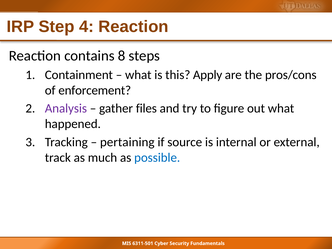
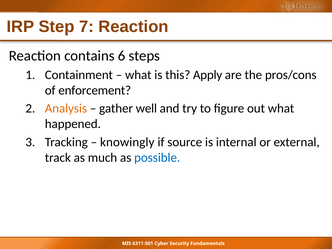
4: 4 -> 7 (86, 27)
8: 8 -> 6 (122, 56)
Analysis colour: purple -> orange (66, 108)
files: files -> well (146, 108)
pertaining: pertaining -> knowingly (127, 142)
